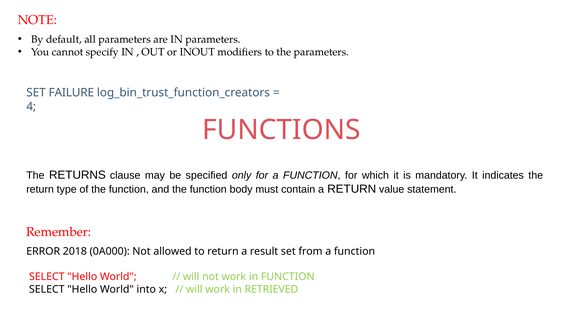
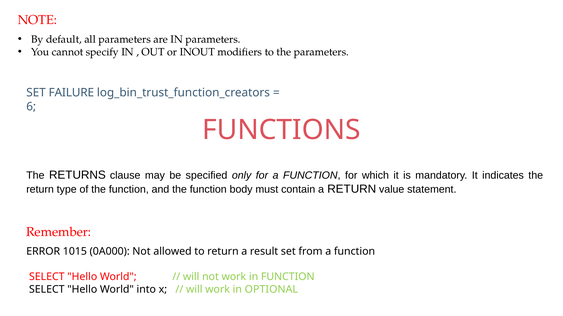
4: 4 -> 6 (31, 107)
2018: 2018 -> 1015 (75, 252)
RETRIEVED: RETRIEVED -> OPTIONAL (271, 290)
